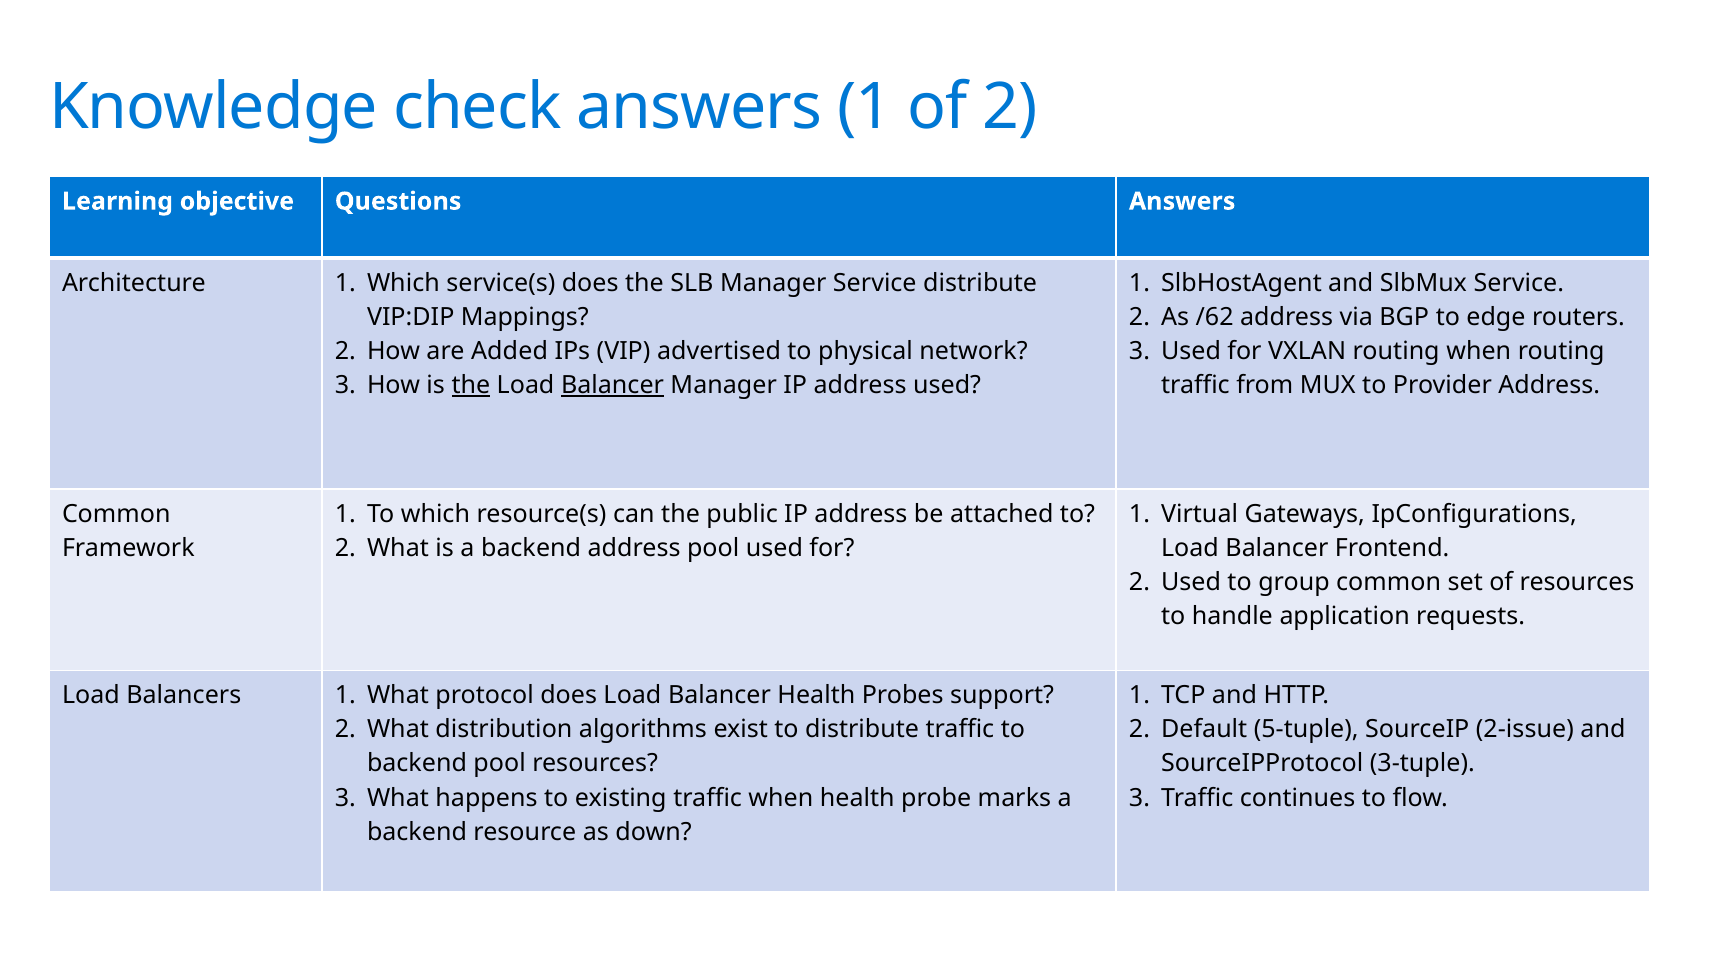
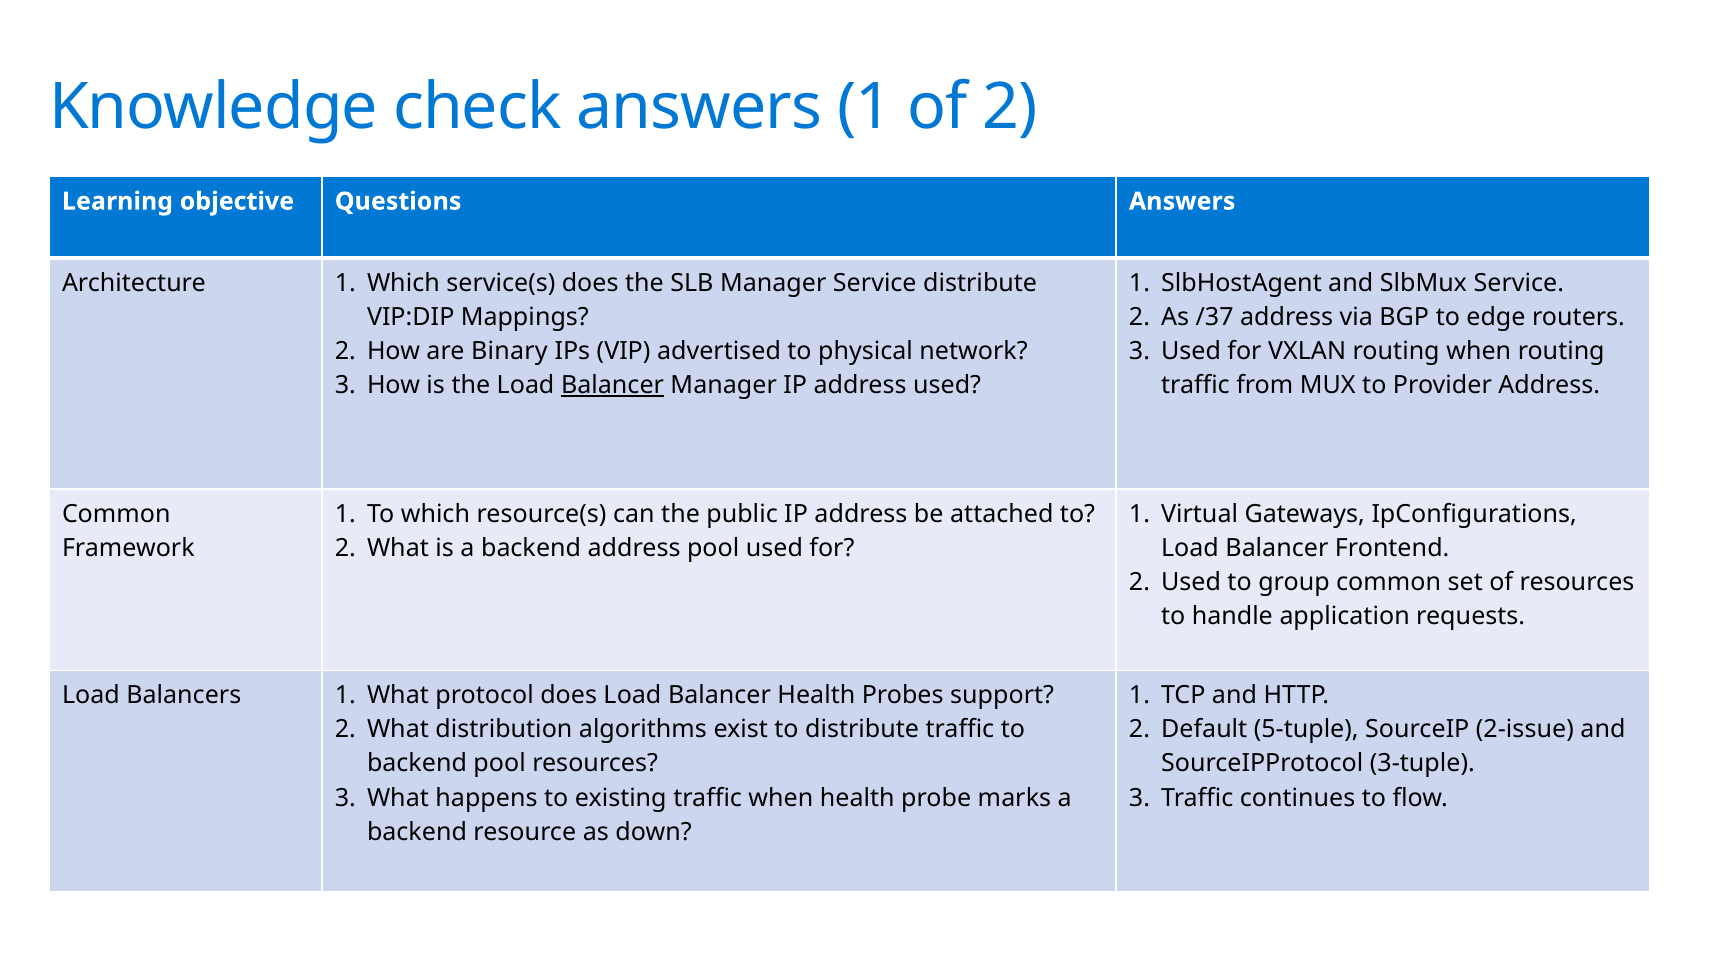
/62: /62 -> /37 (1215, 317)
Added: Added -> Binary (509, 351)
the underline: present -> none (471, 385)
